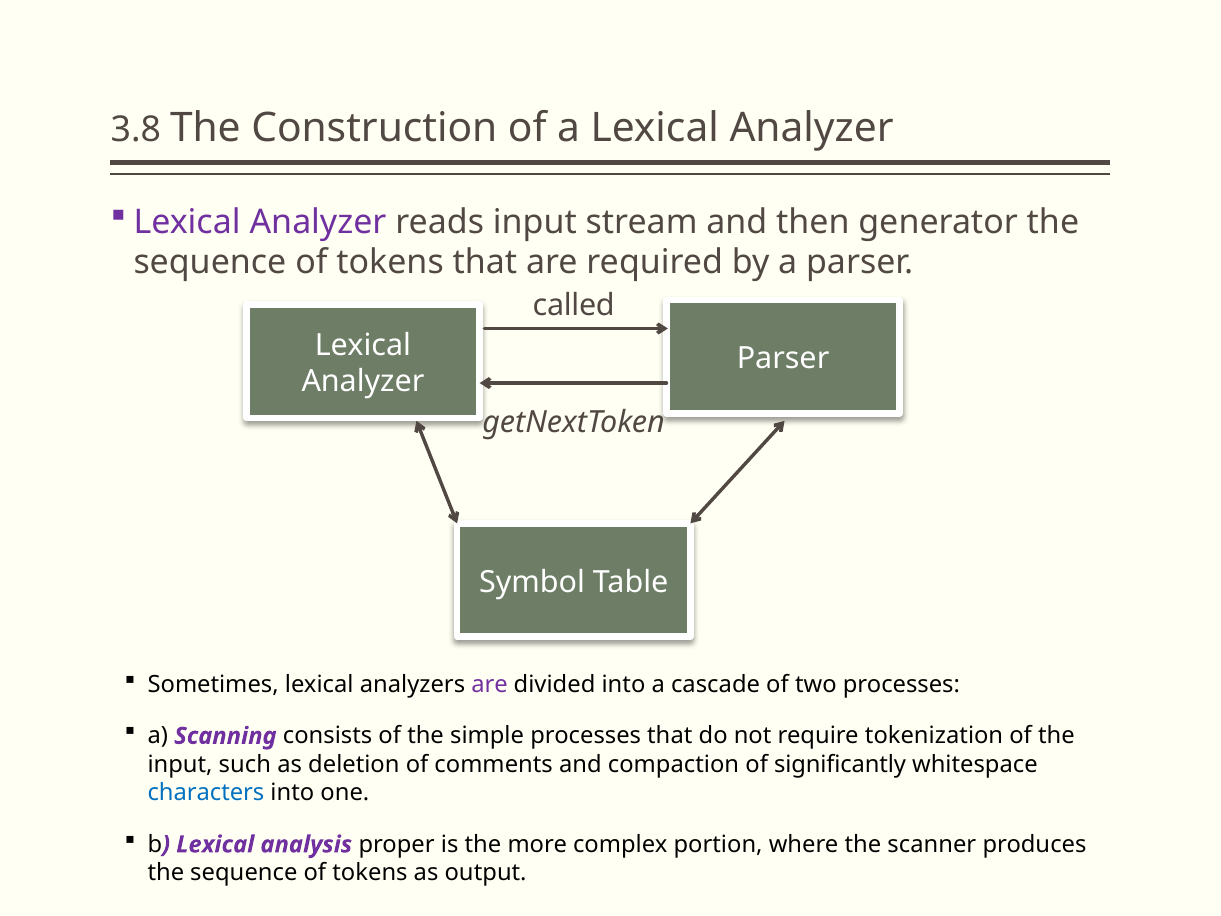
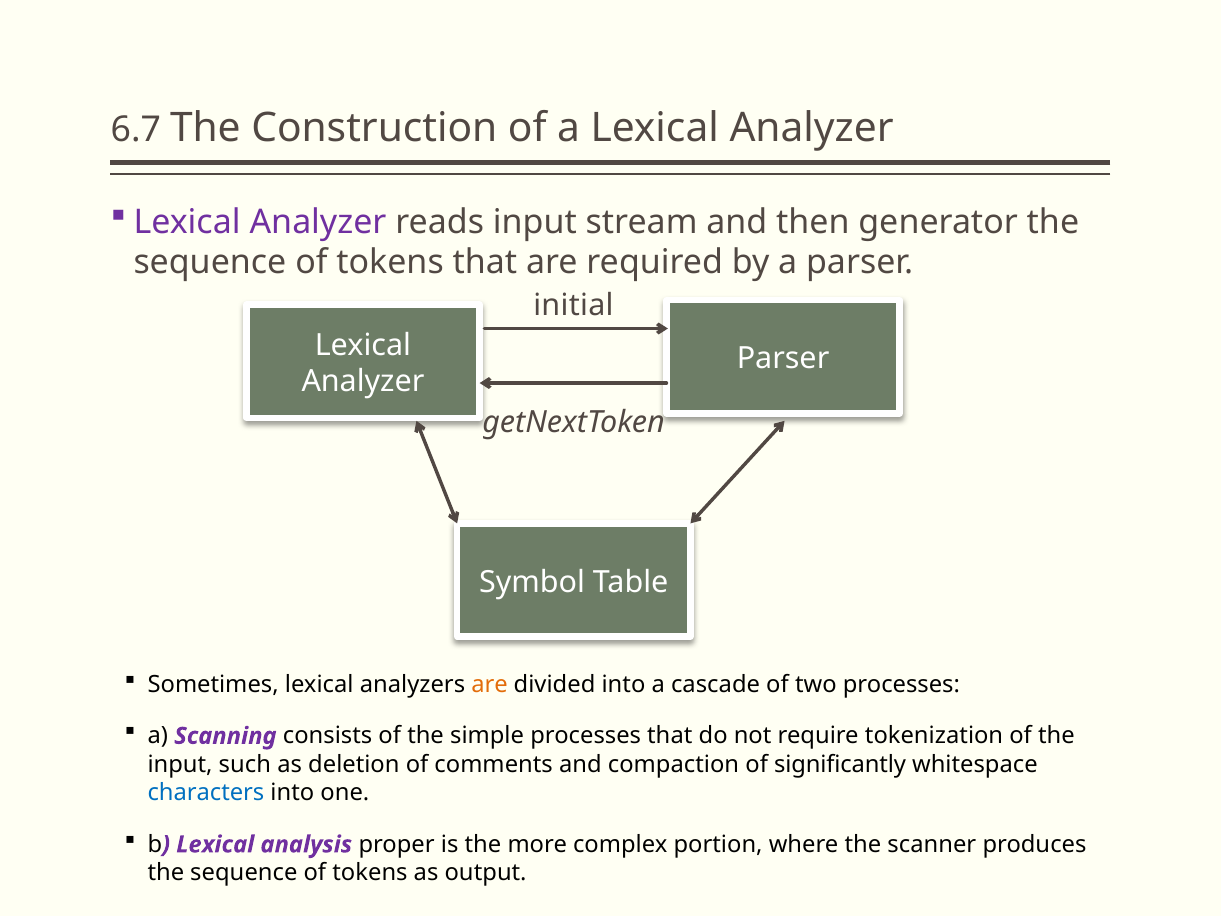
3.8: 3.8 -> 6.7 (136, 130)
called: called -> initial (573, 306)
are colour: purple -> orange (490, 684)
